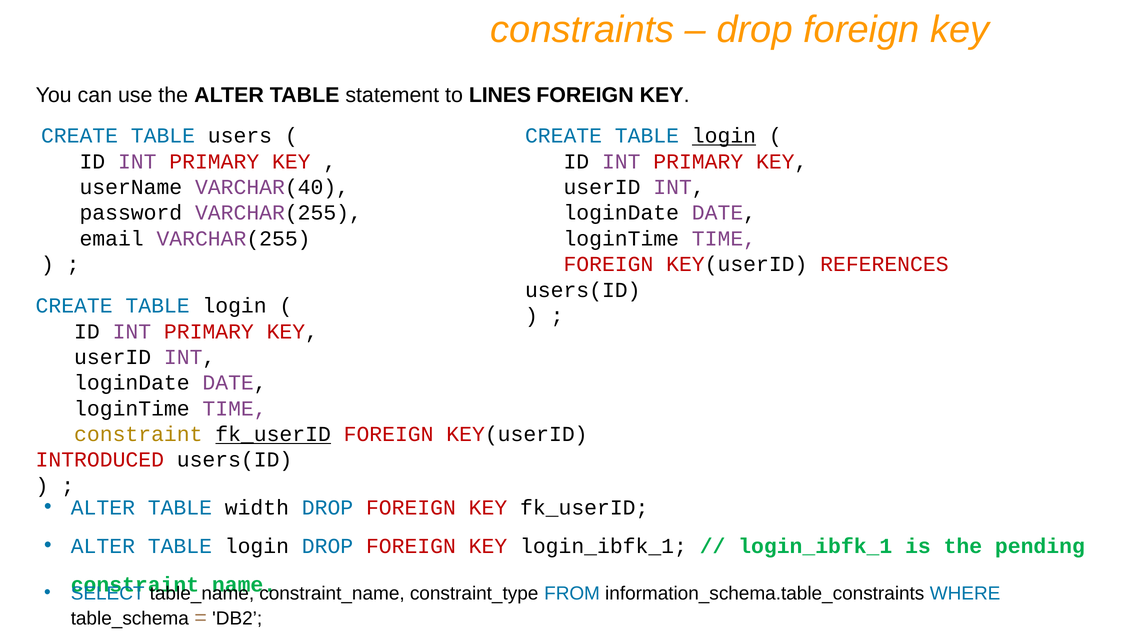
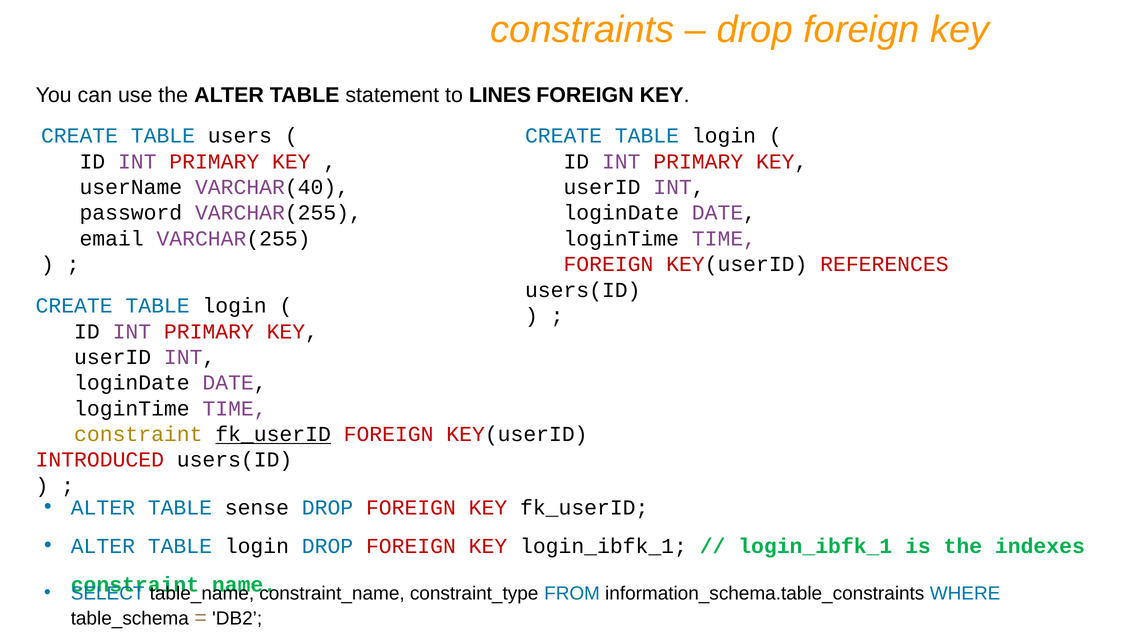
login underline: present -> none (724, 136)
width: width -> sense (257, 507)
pending: pending -> indexes (1040, 546)
